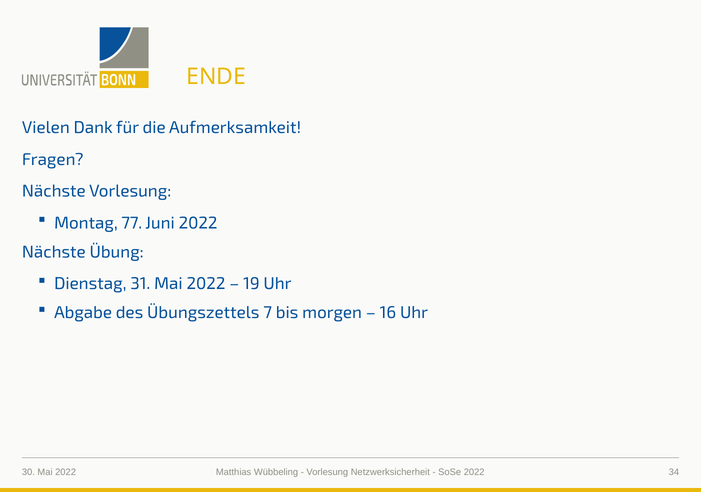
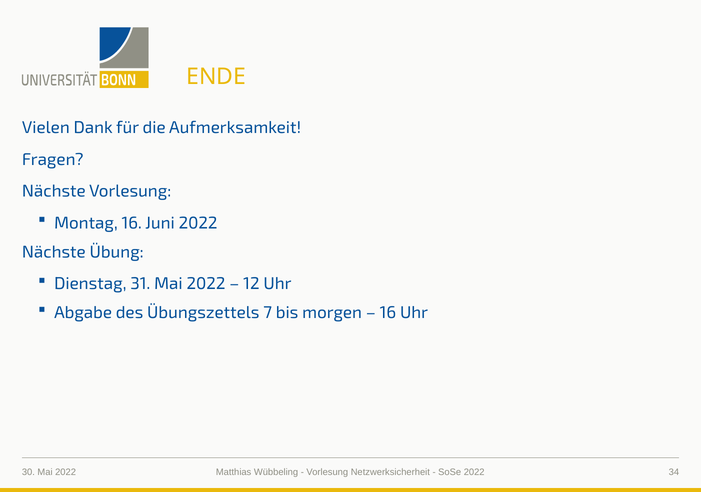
Montag 77: 77 -> 16 (132, 223)
19: 19 -> 12 (251, 284)
